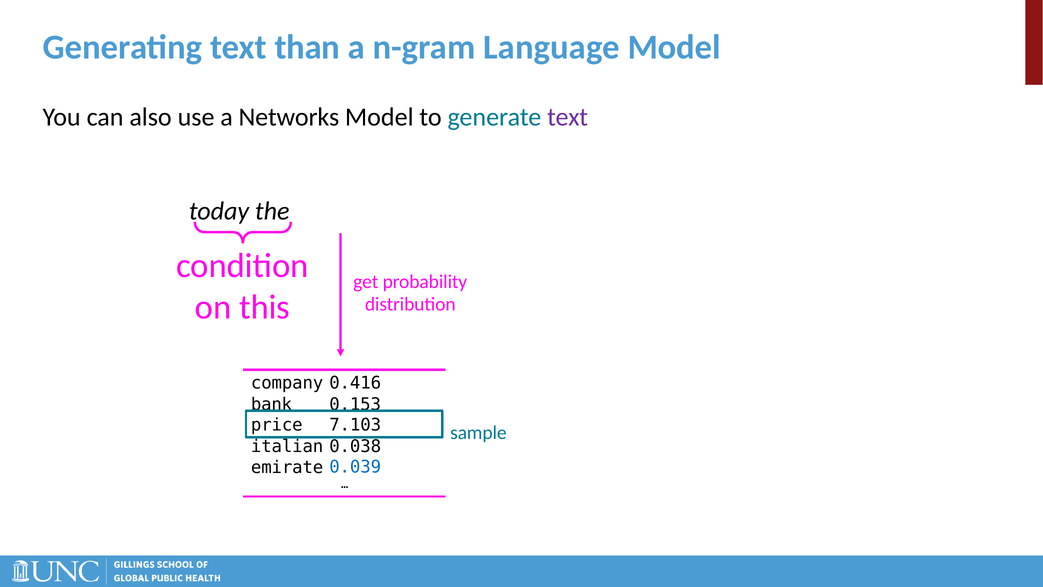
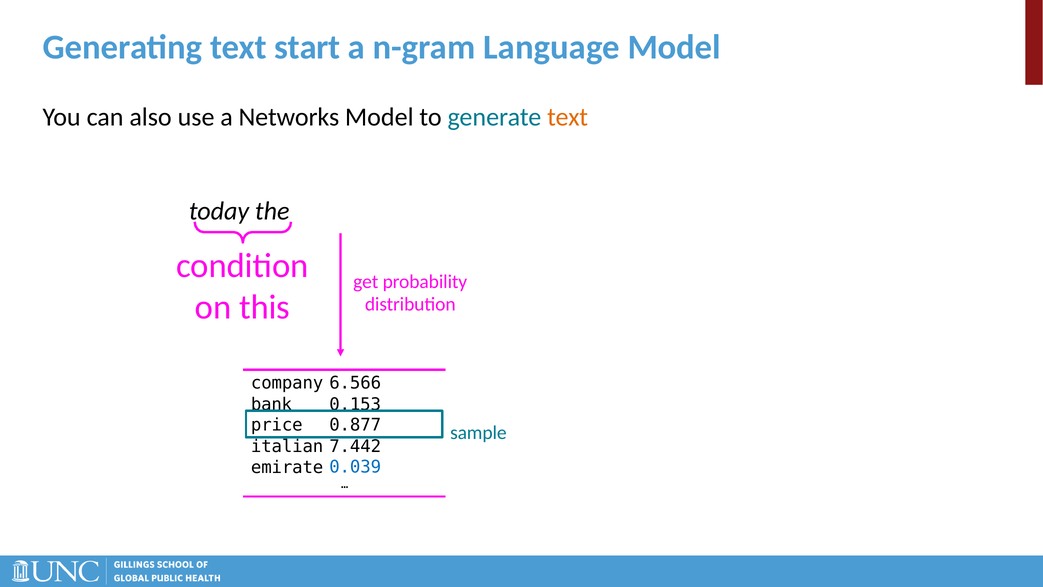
than: than -> start (307, 47)
text colour: purple -> orange (568, 117)
0.416: 0.416 -> 6.566 (355, 383)
7.103: 7.103 -> 0.877 (355, 425)
0.038: 0.038 -> 7.442 (355, 447)
